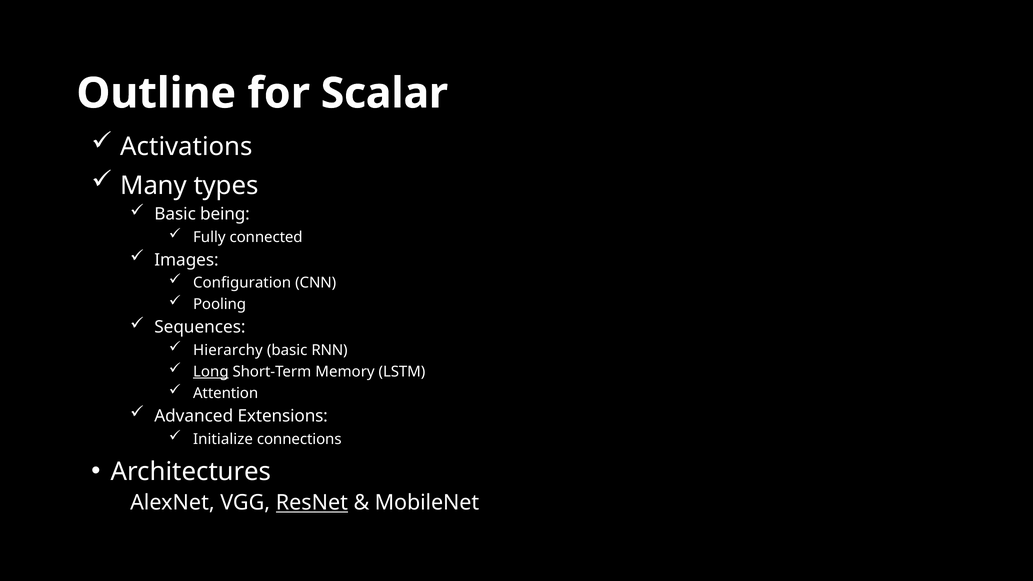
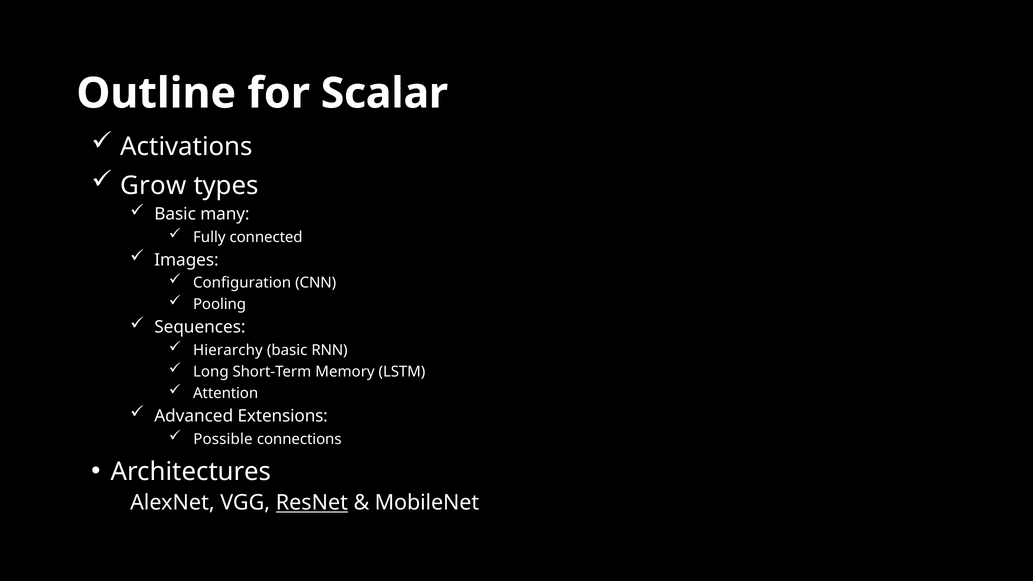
Many: Many -> Grow (153, 186)
being: being -> many (225, 214)
Long underline: present -> none (211, 372)
Initialize: Initialize -> Possible (223, 439)
